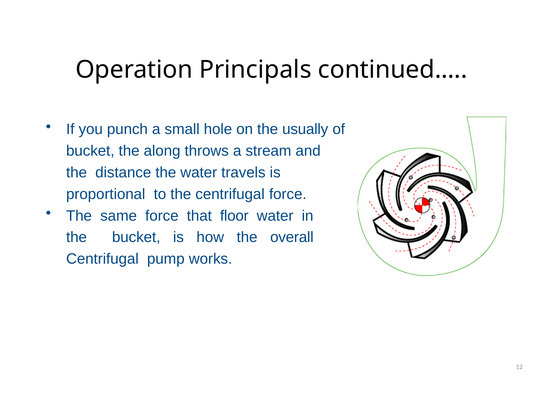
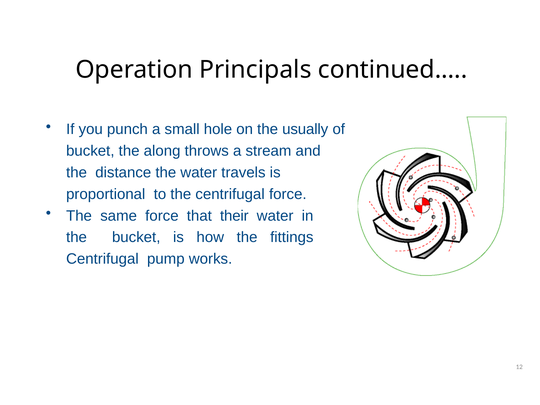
floor: floor -> their (234, 216)
overall: overall -> fittings (292, 237)
